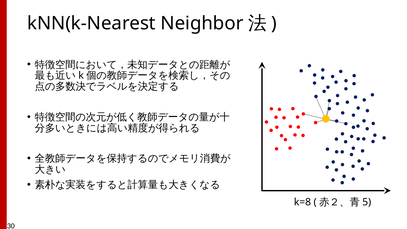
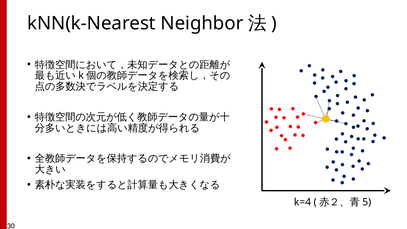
k=8: k=8 -> k=4 (303, 202)
